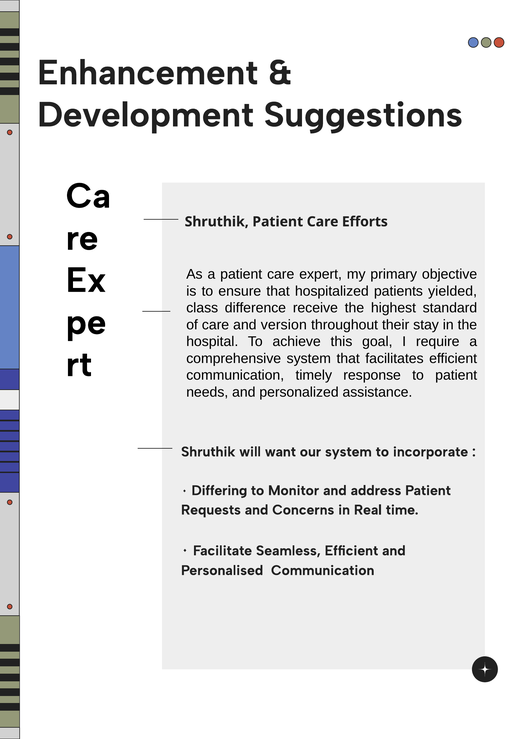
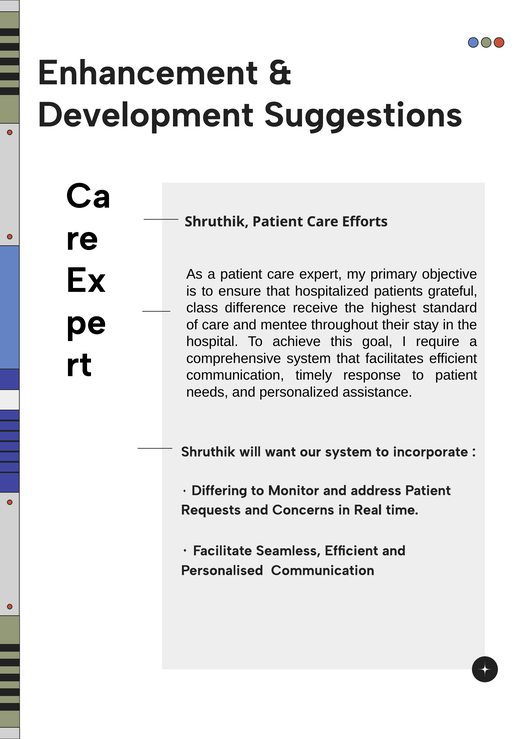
yielded: yielded -> grateful (453, 291)
version: version -> mentee (284, 324)
